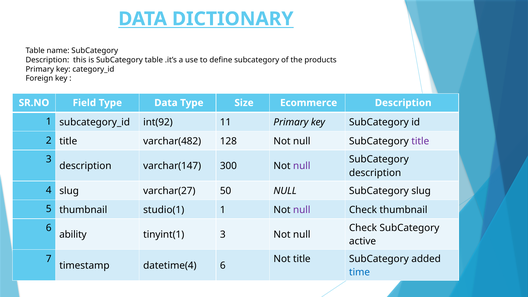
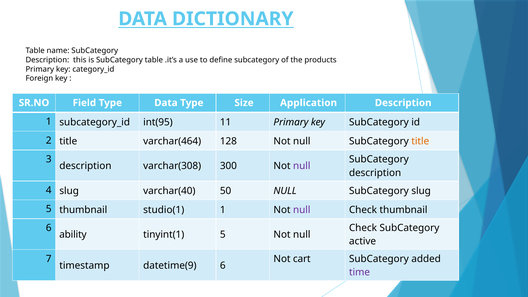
Ecommerce: Ecommerce -> Application (309, 103)
int(92: int(92 -> int(95 (158, 122)
varchar(482: varchar(482 -> varchar(464 (172, 141)
title colour: purple -> orange (420, 141)
varchar(147: varchar(147 -> varchar(308 (172, 166)
varchar(27: varchar(27 -> varchar(40 (169, 191)
tinyint(1 3: 3 -> 5 (223, 235)
Not title: title -> cart (302, 259)
datetime(4: datetime(4 -> datetime(9 (170, 266)
time colour: blue -> purple (360, 272)
